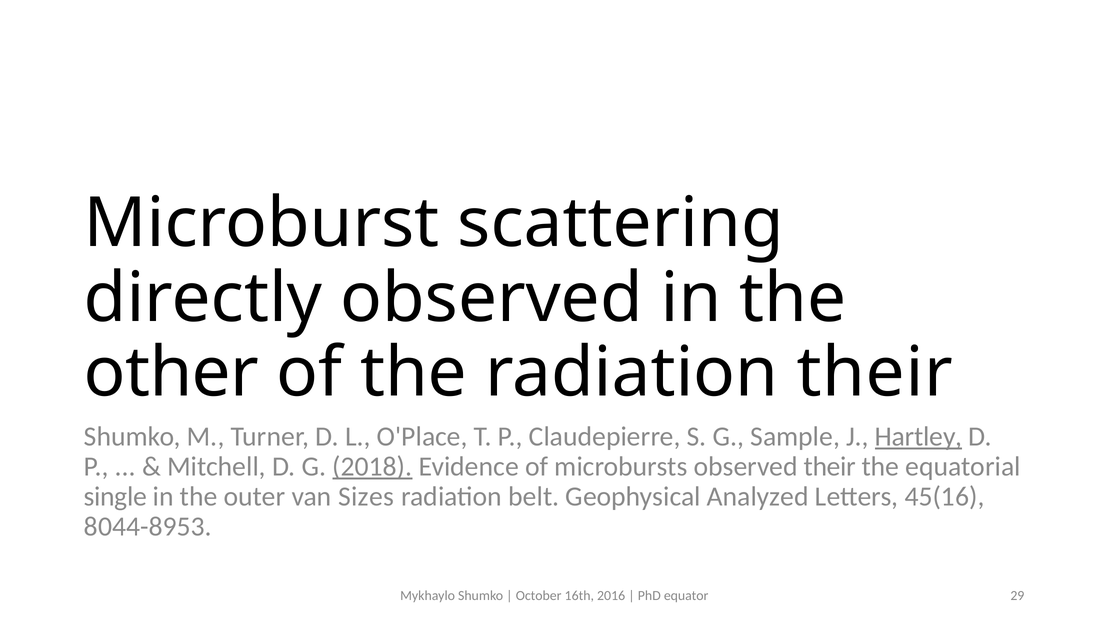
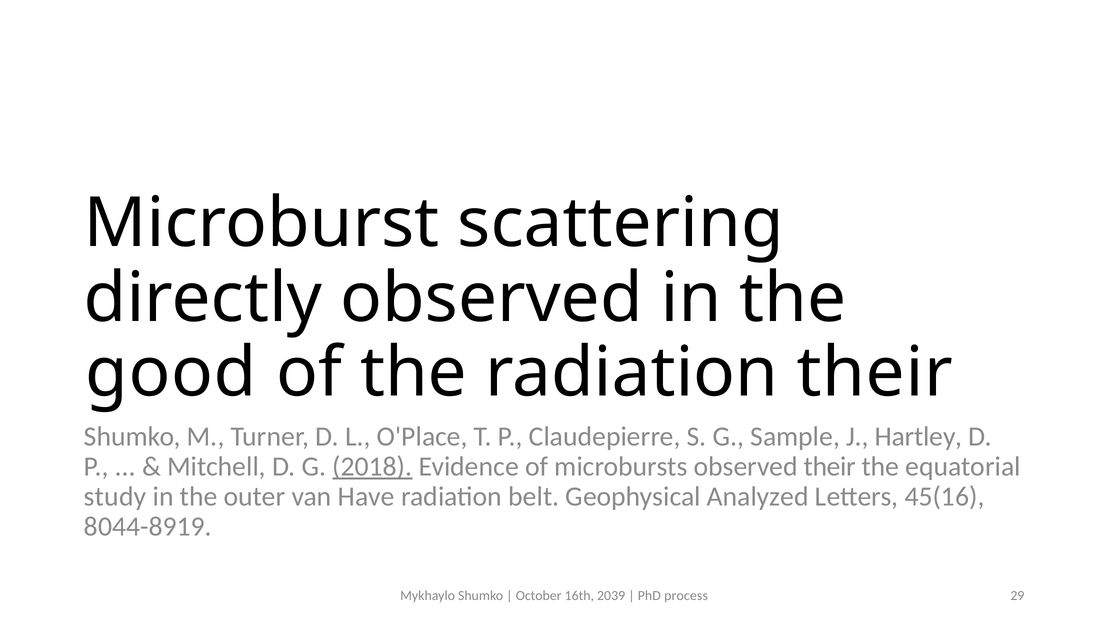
other: other -> good (171, 373)
Hartley underline: present -> none (919, 436)
single: single -> study (115, 496)
Sizes: Sizes -> Have (366, 496)
8044-8953: 8044-8953 -> 8044-8919 (148, 526)
2016: 2016 -> 2039 (611, 596)
equator: equator -> process (686, 596)
